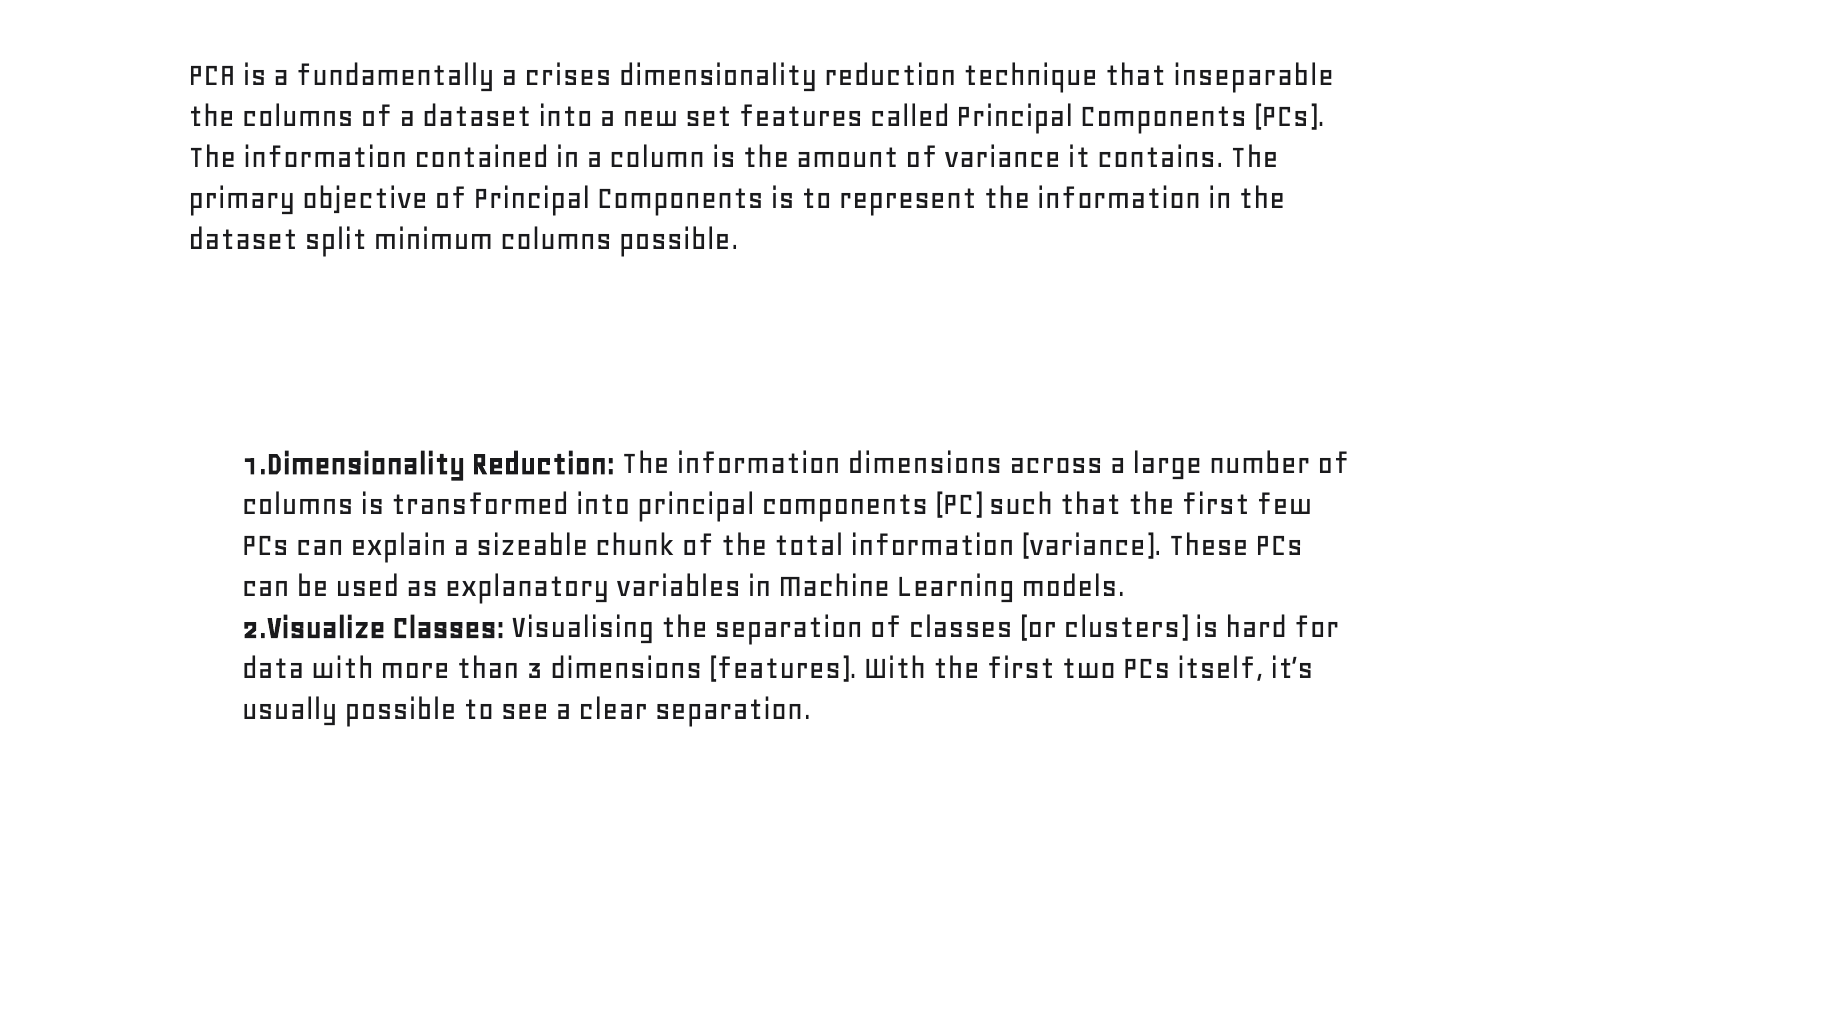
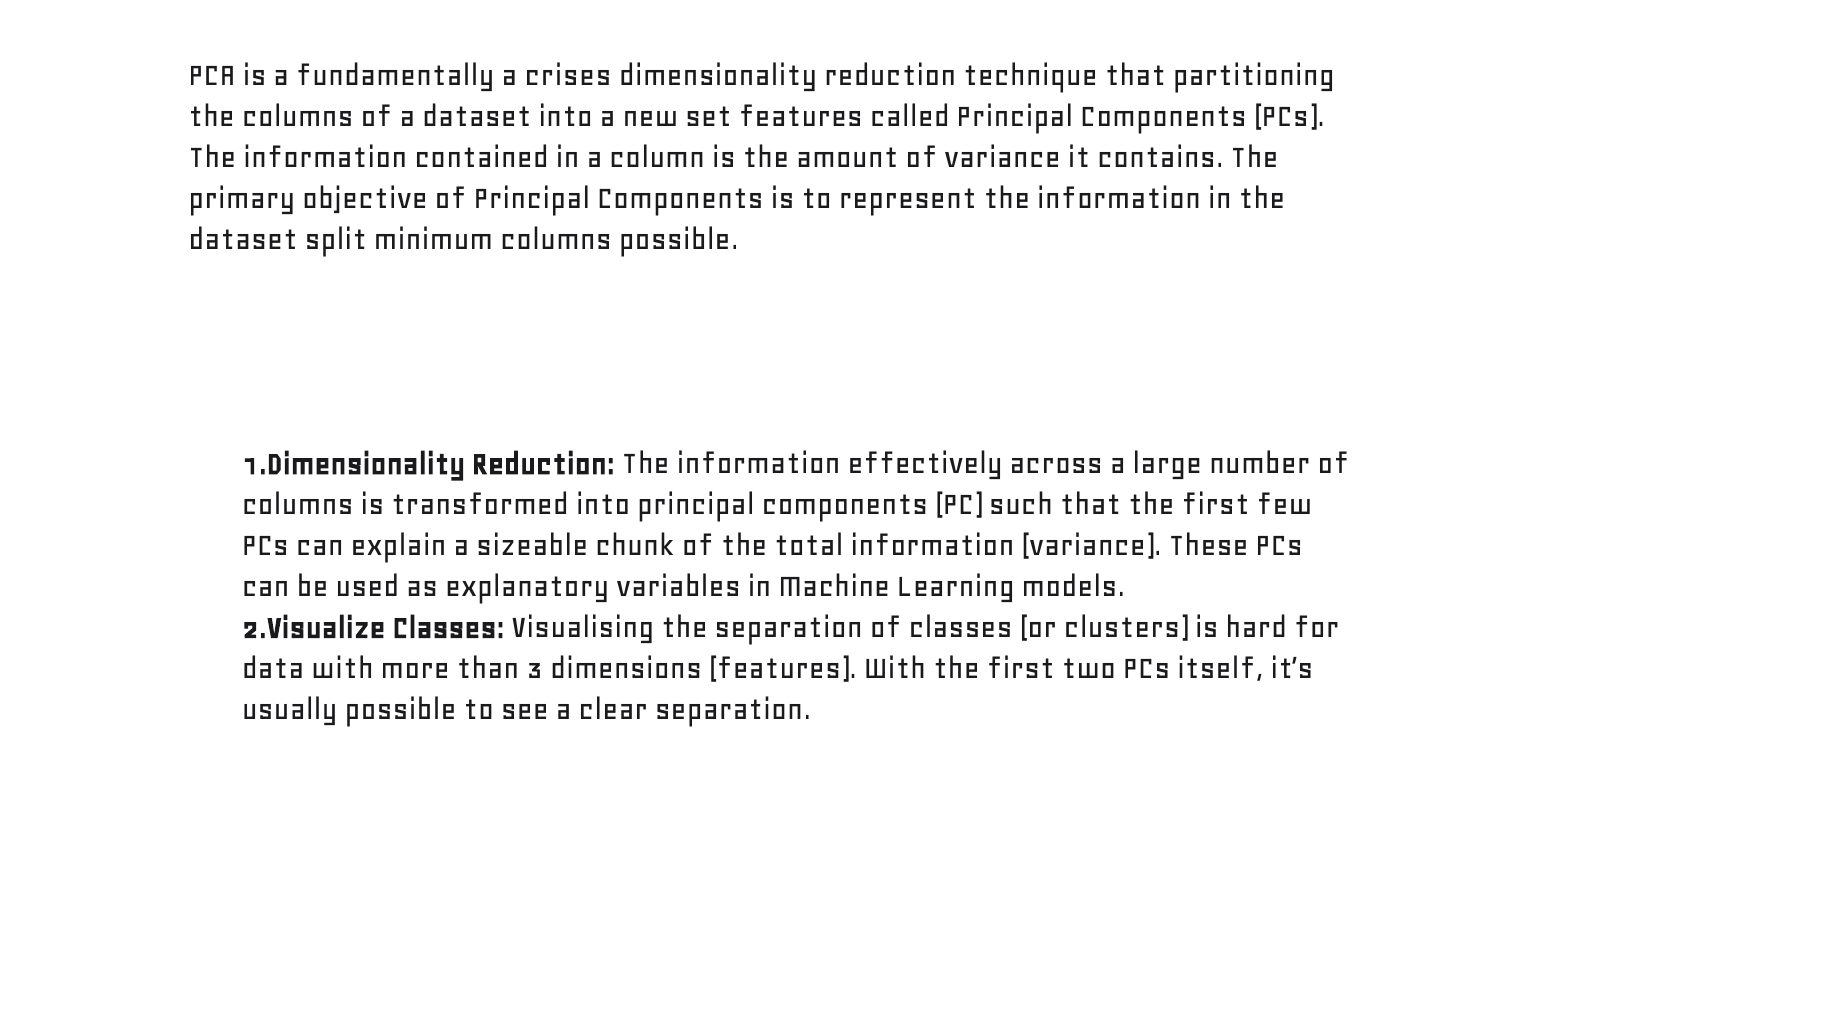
inseparable: inseparable -> partitioning (1254, 75)
information dimensions: dimensions -> effectively (925, 463)
